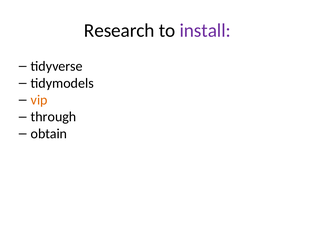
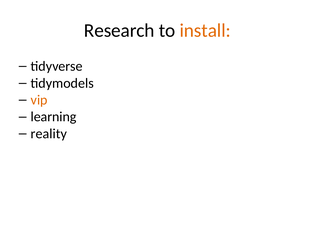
install colour: purple -> orange (205, 30)
through: through -> learning (54, 116)
obtain: obtain -> reality (49, 133)
